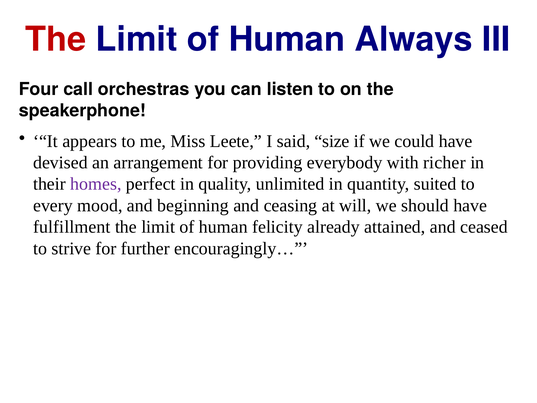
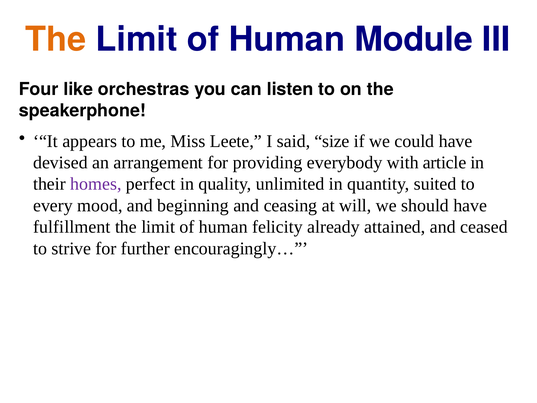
The colour: red -> orange (56, 40)
Always: Always -> Module (414, 40)
call: call -> like (78, 89)
richer: richer -> article (445, 162)
